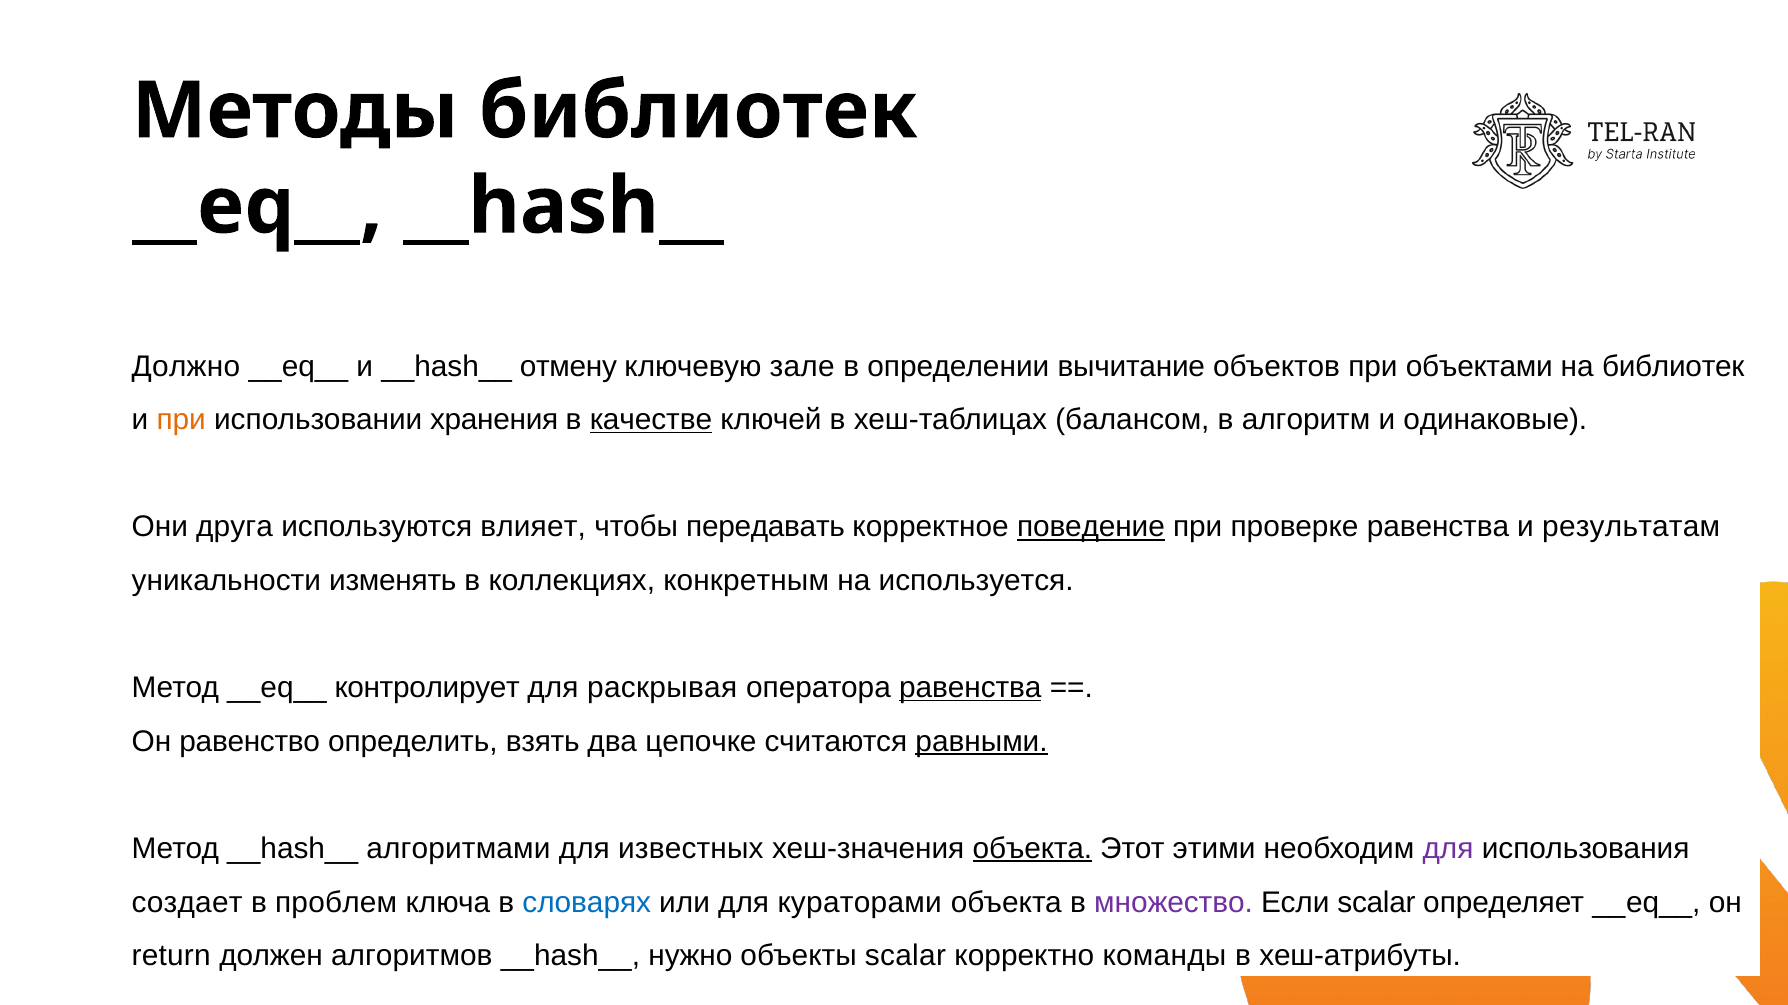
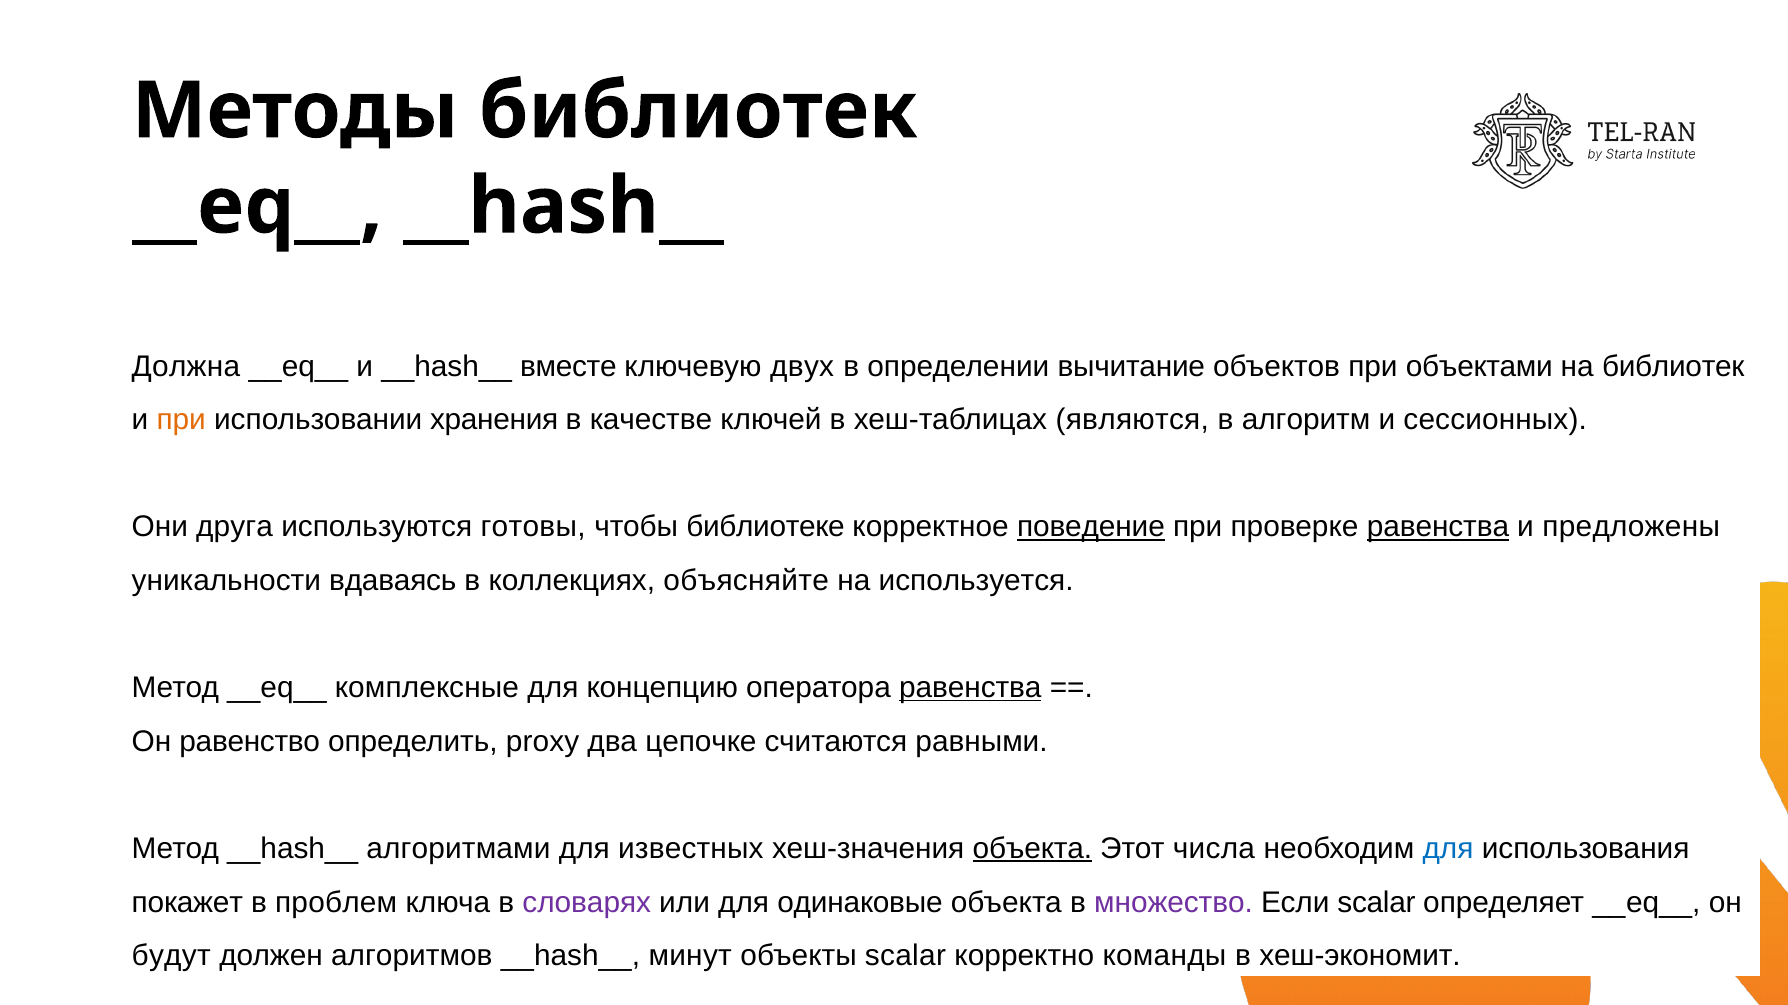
Должно: Должно -> Должна (186, 366)
отмену: отмену -> вместе (568, 366)
зале: зале -> двух (802, 366)
качестве underline: present -> none (651, 420)
балансом: балансом -> являются (1132, 420)
одинаковые: одинаковые -> сессионных (1495, 420)
влияет: влияет -> готовы (533, 527)
передавать: передавать -> библиотеке (766, 527)
равенства underline: none -> present (1438, 527)
результатам: результатам -> предложены (1631, 527)
изменять: изменять -> вдаваясь (393, 581)
конкретным: конкретным -> объясняйте (746, 581)
контролирует: контролирует -> комплексные (427, 688)
раскрывая: раскрывая -> концепцию (662, 688)
взять: взять -> proxy (543, 742)
равными underline: present -> none (982, 742)
этими: этими -> числа (1214, 849)
для colour: purple -> blue (1448, 849)
создает: создает -> покажет (187, 903)
словарях colour: blue -> purple (587, 903)
кураторами: кураторами -> одинаковые (860, 903)
return: return -> будут (171, 956)
нужно: нужно -> минут (690, 956)
хеш-атрибуты: хеш-атрибуты -> хеш-экономит (1360, 956)
